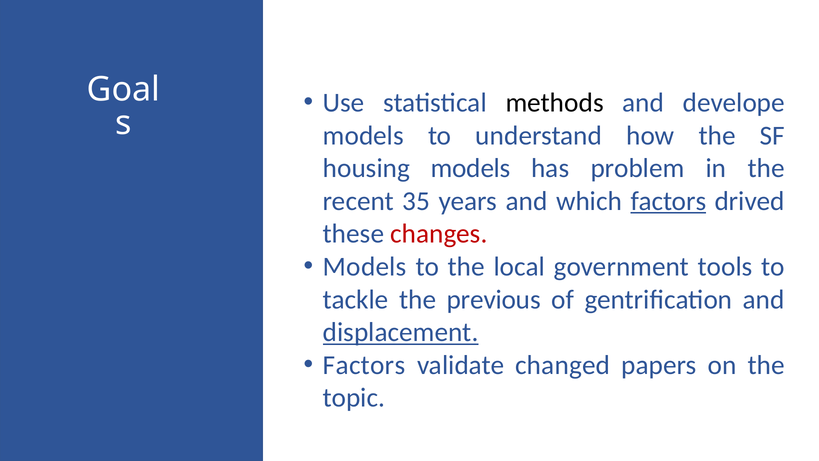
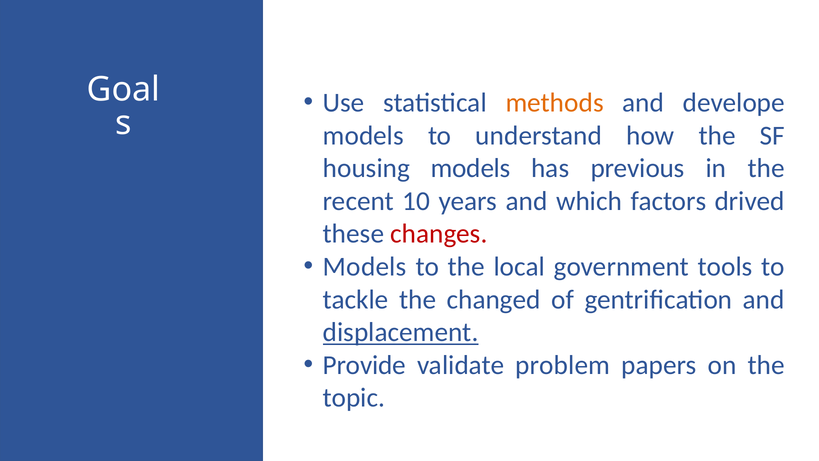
methods colour: black -> orange (555, 103)
problem: problem -> previous (638, 168)
35: 35 -> 10 (416, 201)
factors underline: present -> none (668, 201)
previous: previous -> changed (494, 299)
Factors: Factors -> Provide (364, 365)
changed: changed -> problem (563, 365)
